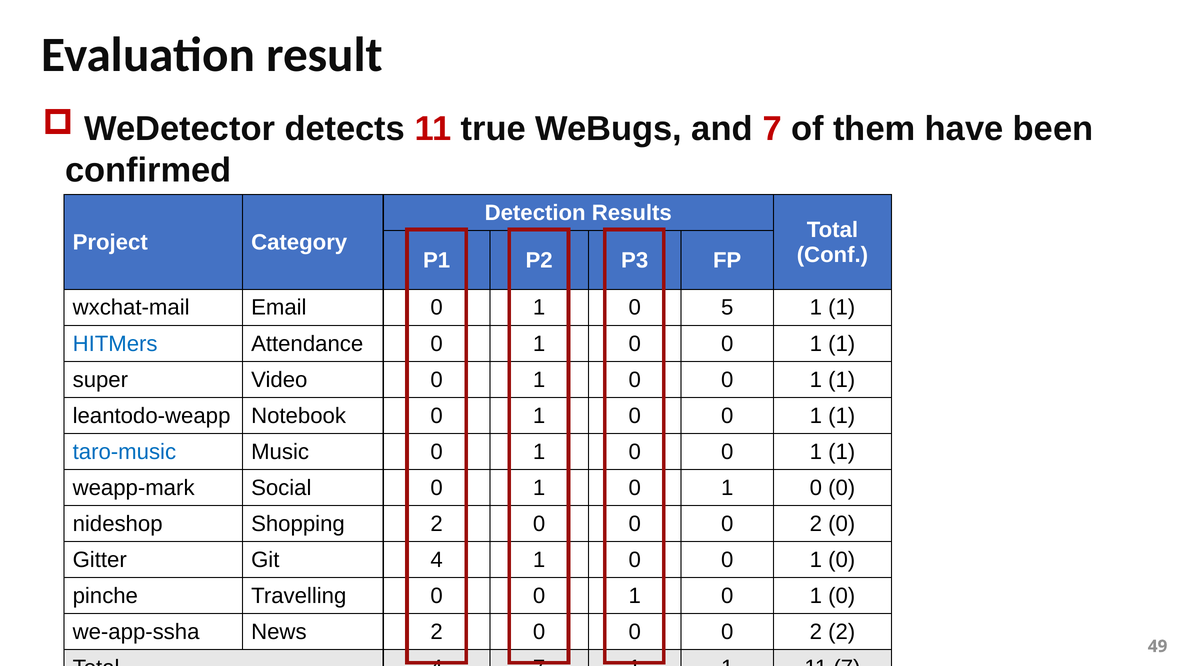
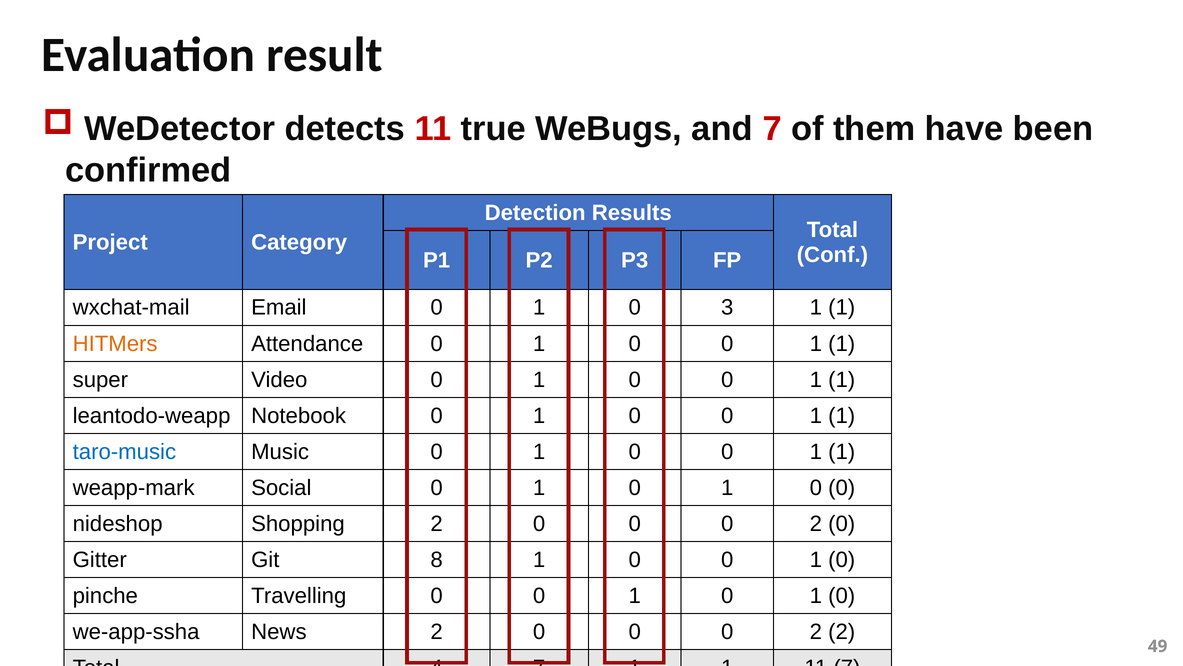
5: 5 -> 3 (727, 307)
HITMers colour: blue -> orange (115, 343)
Git 4: 4 -> 8 (437, 559)
